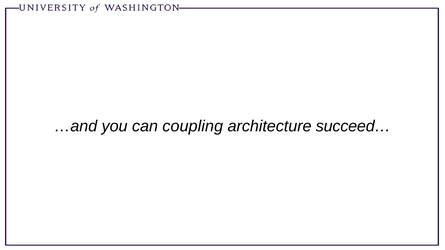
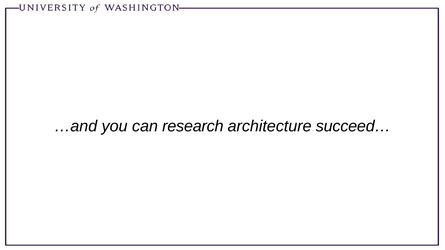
coupling: coupling -> research (193, 126)
